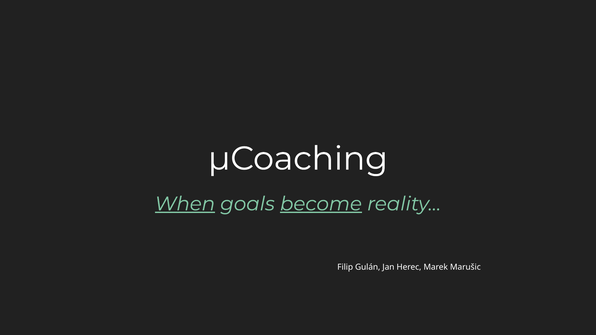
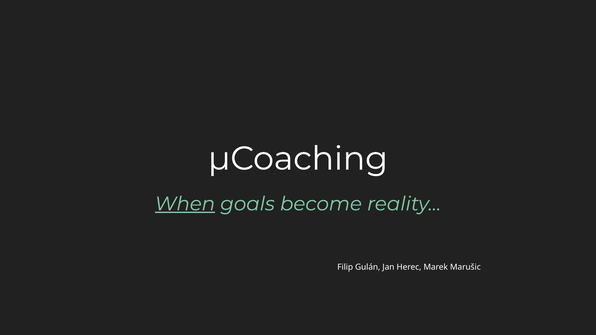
become underline: present -> none (321, 204)
